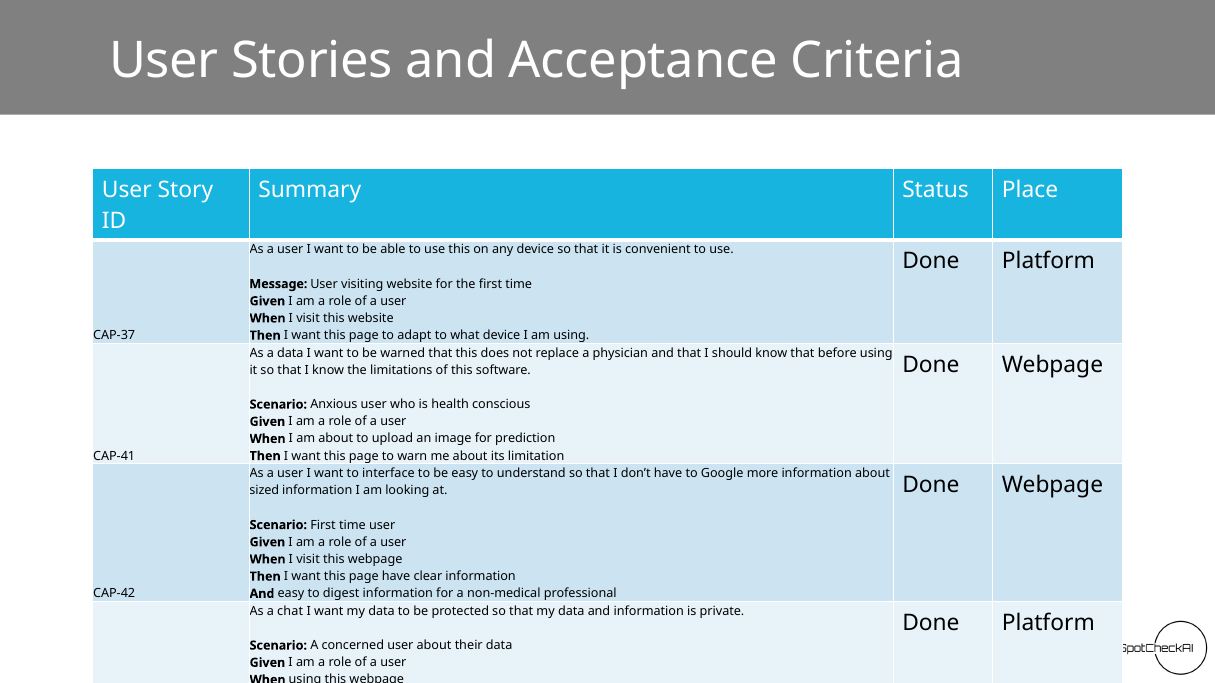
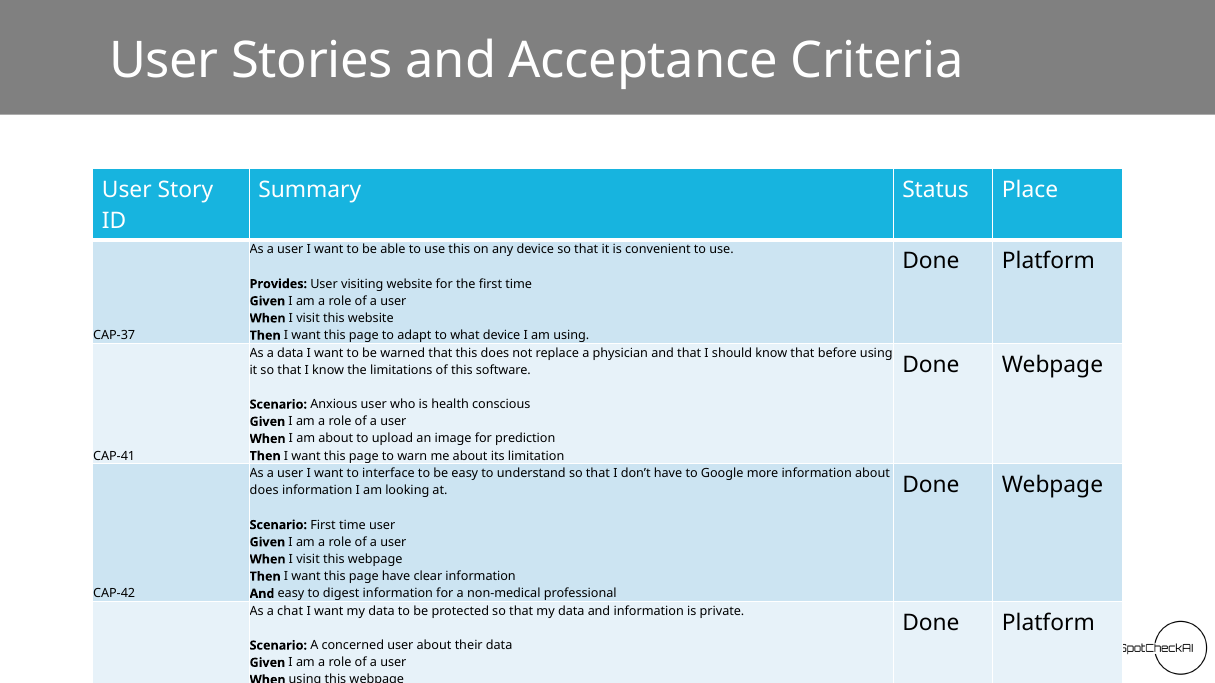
Message: Message -> Provides (278, 284)
sized: sized -> does (264, 491)
